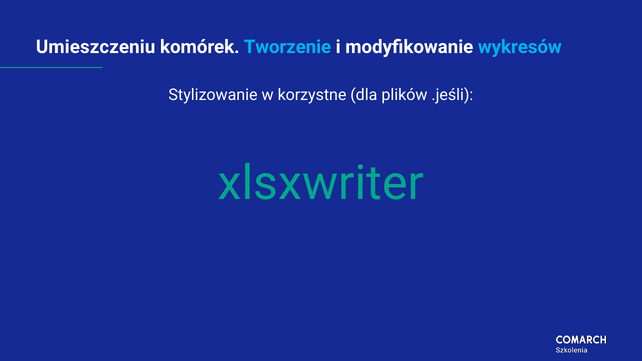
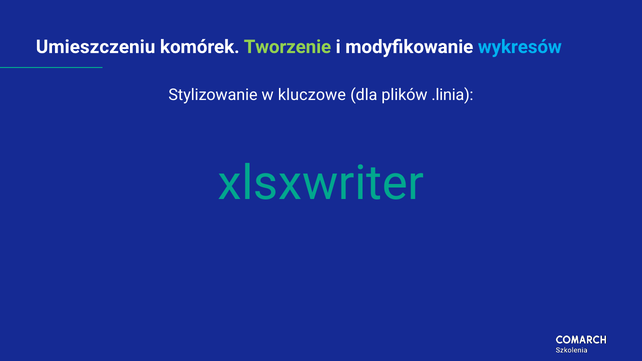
Tworzenie colour: light blue -> light green (287, 47)
korzystne: korzystne -> kluczowe (312, 95)
.jeśli: .jeśli -> .linia (452, 95)
